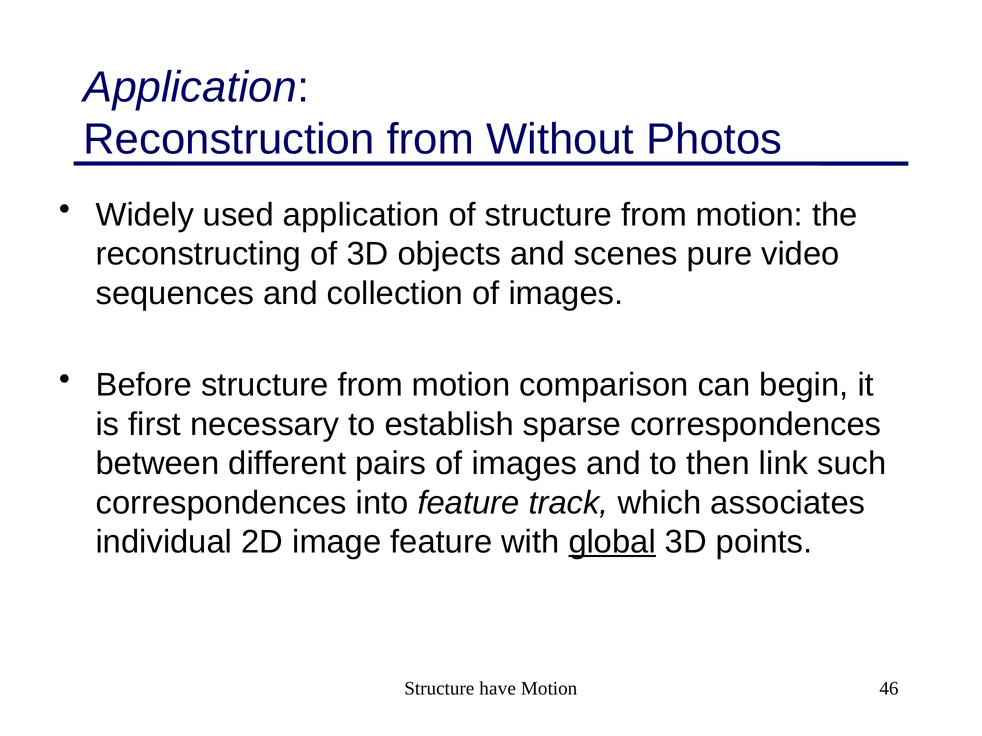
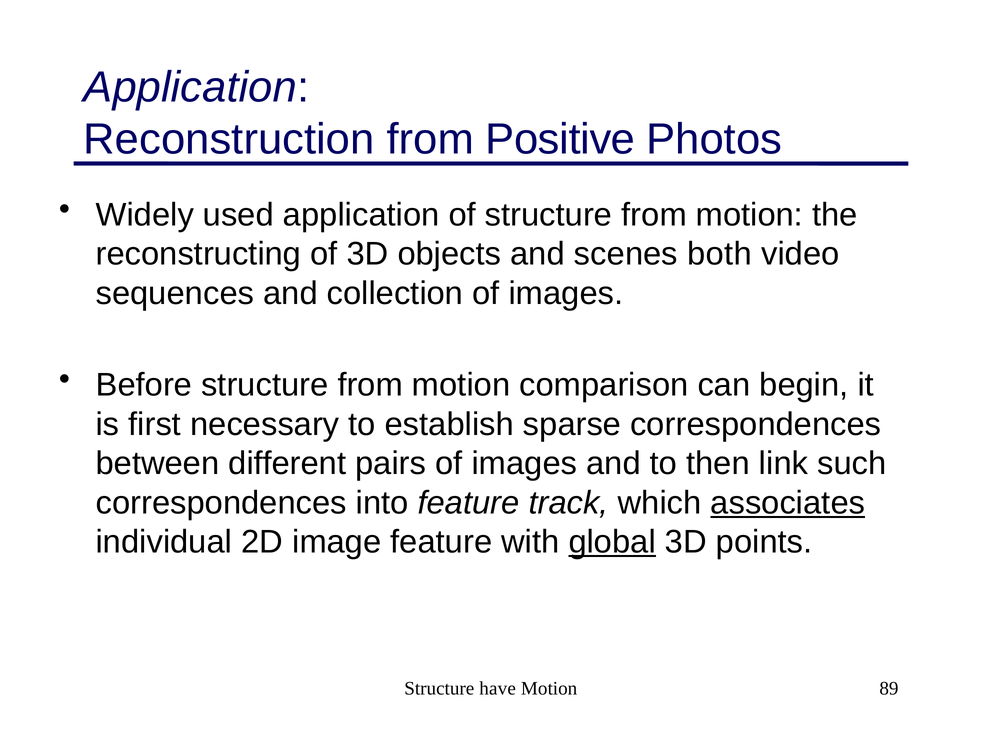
Without: Without -> Positive (560, 140)
pure: pure -> both (719, 254)
associates underline: none -> present (788, 503)
46: 46 -> 89 (889, 689)
